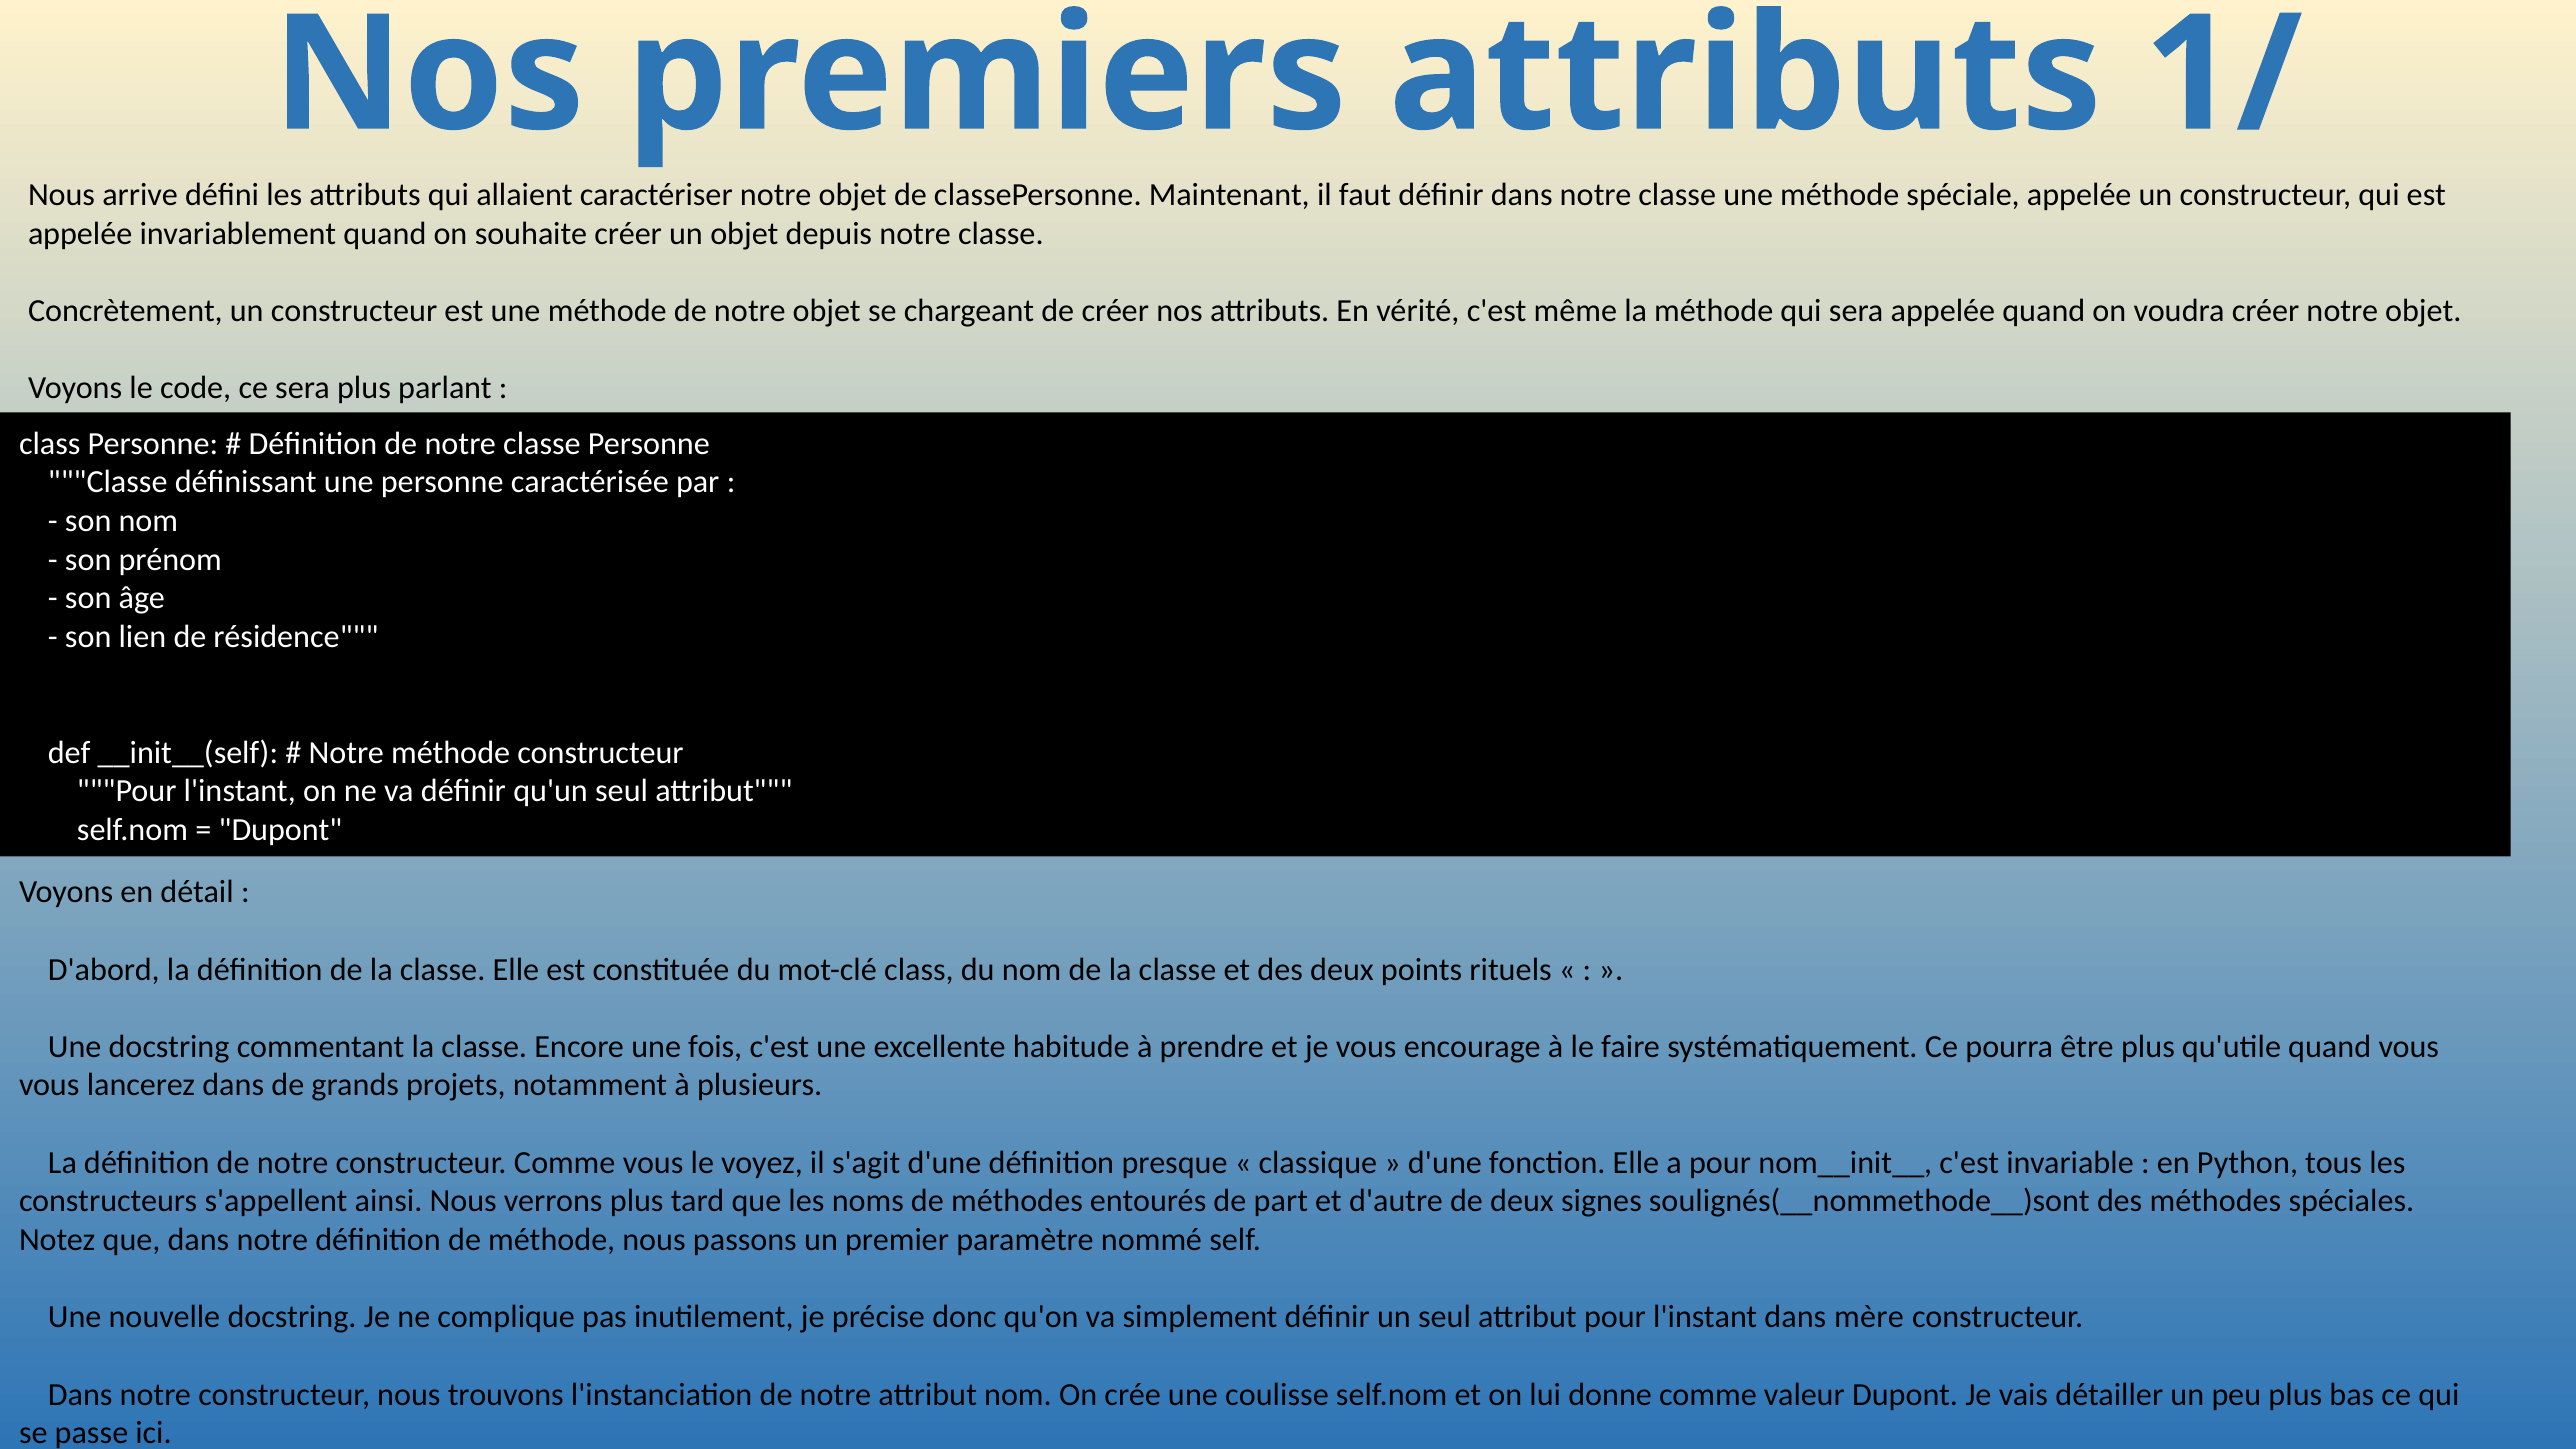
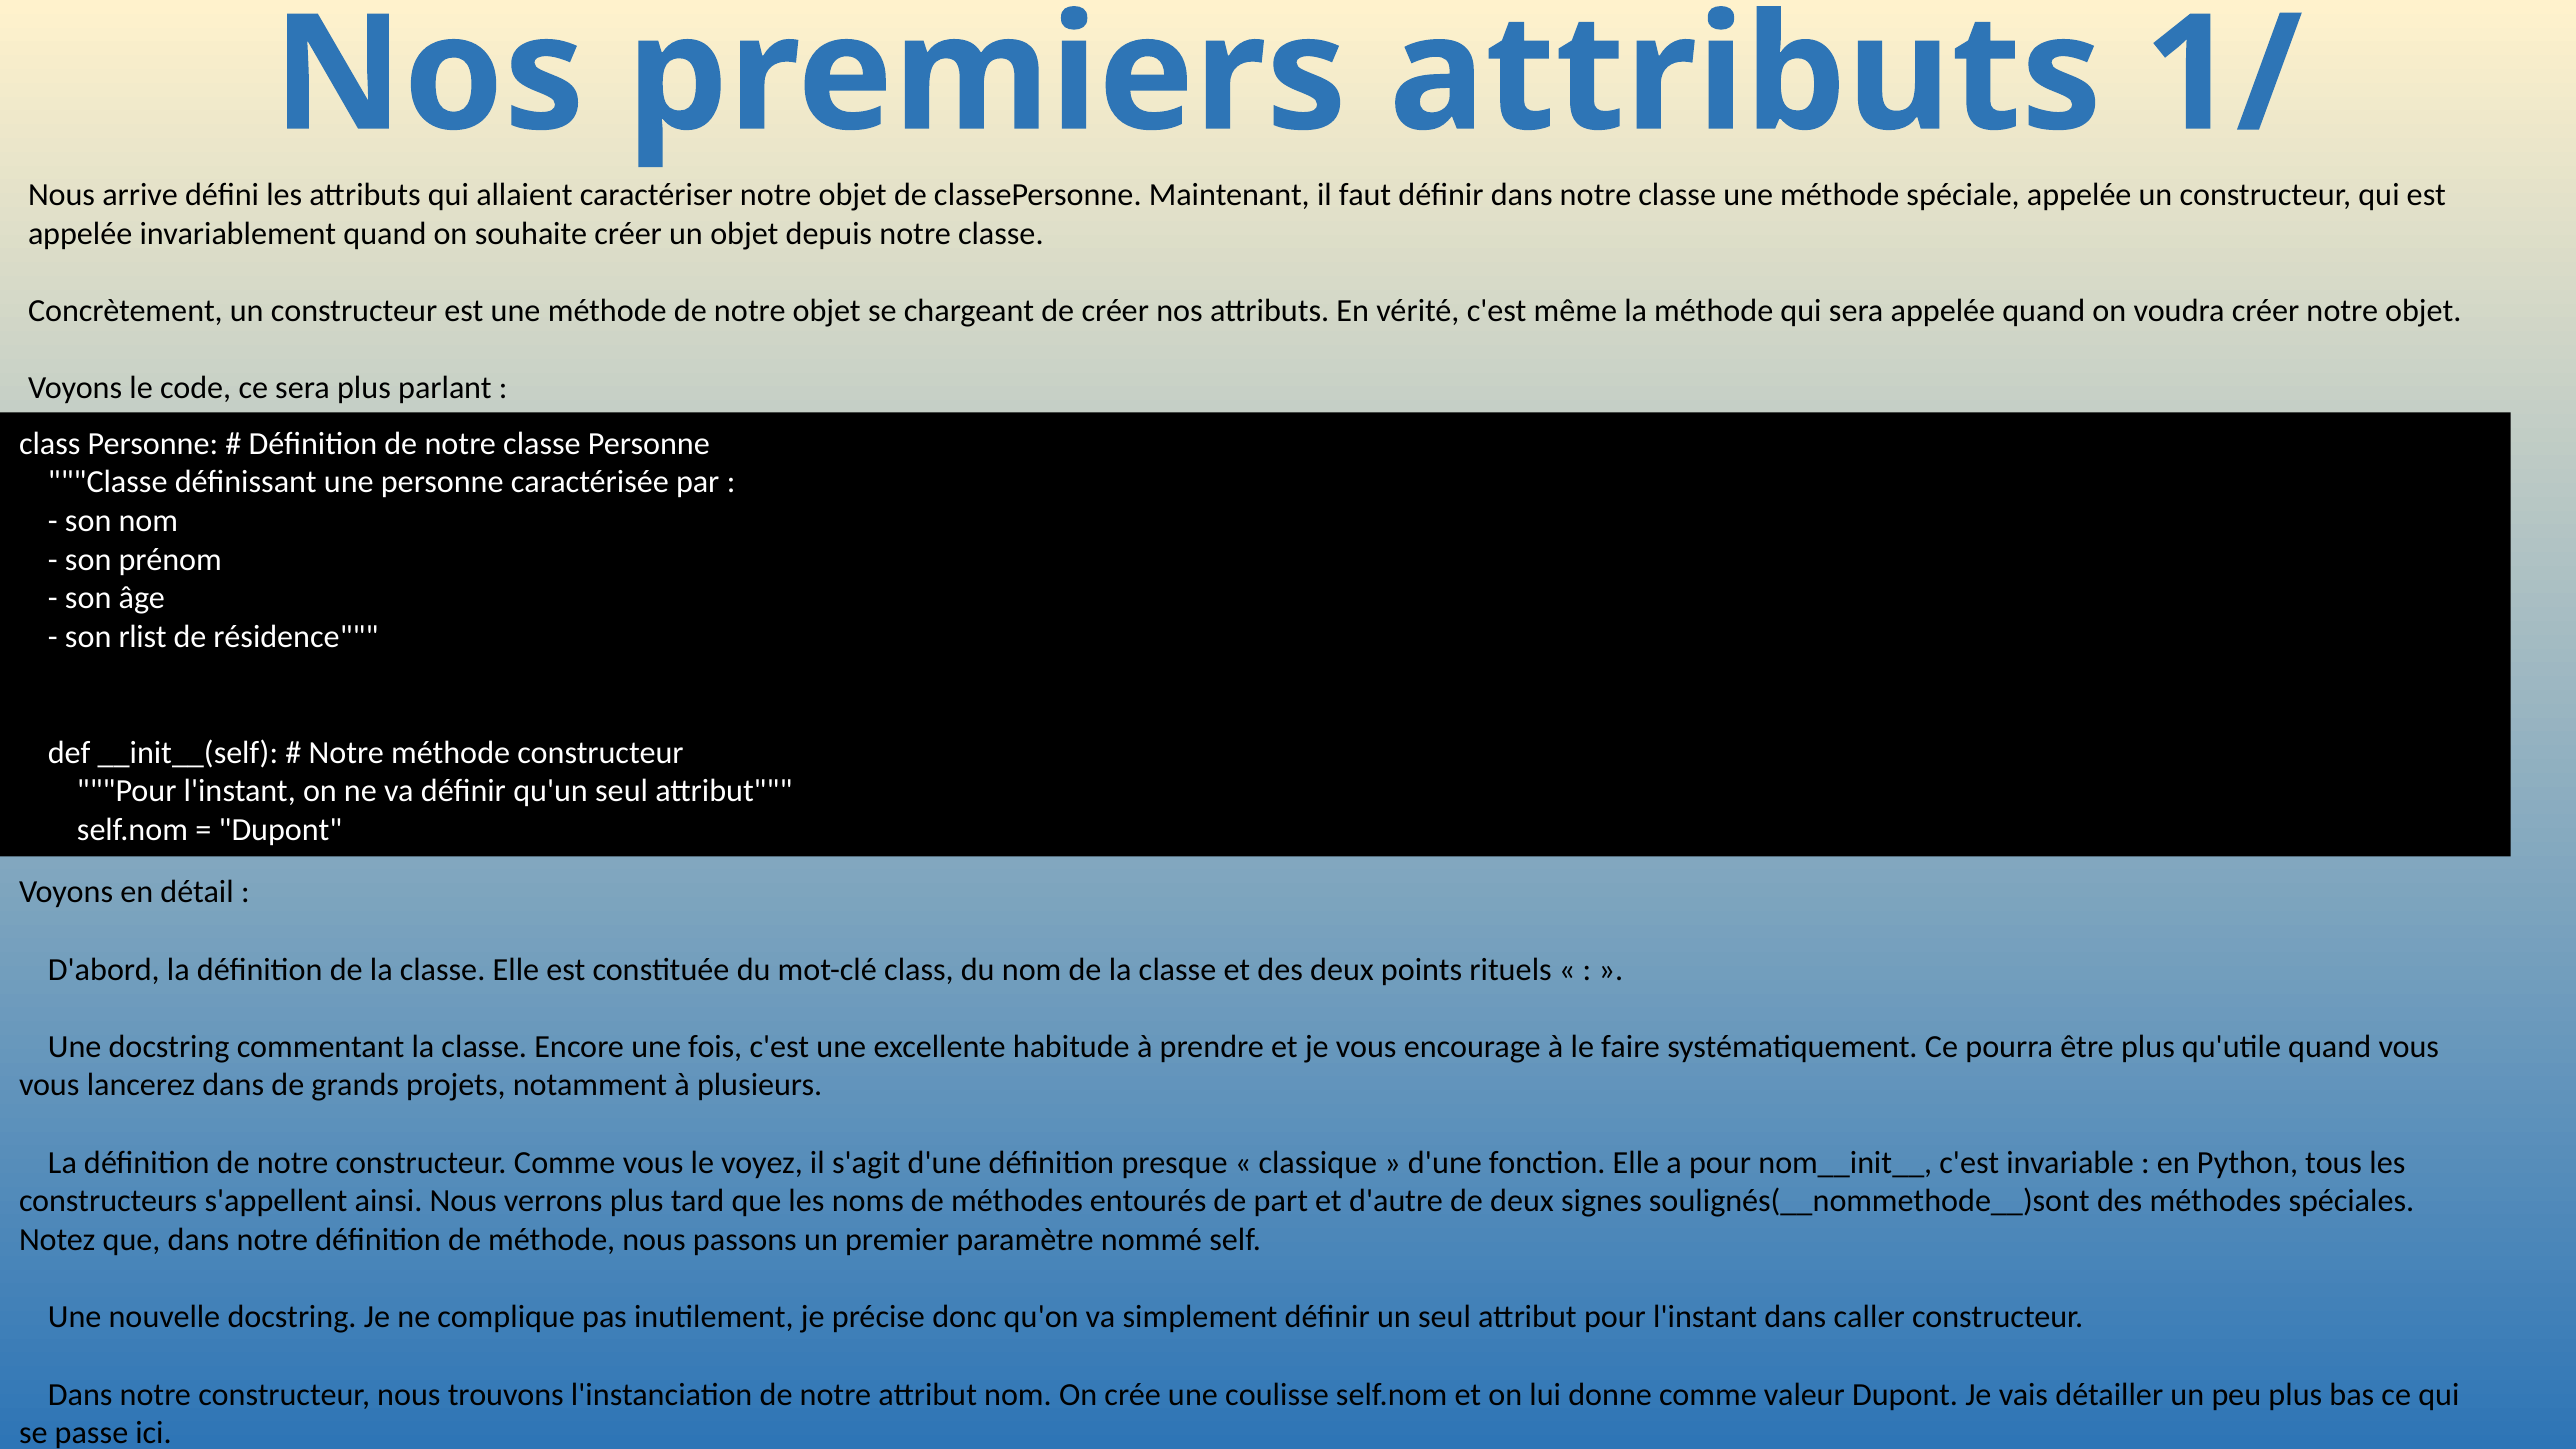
lien: lien -> rlist (143, 637)
mère: mère -> caller (1869, 1317)
